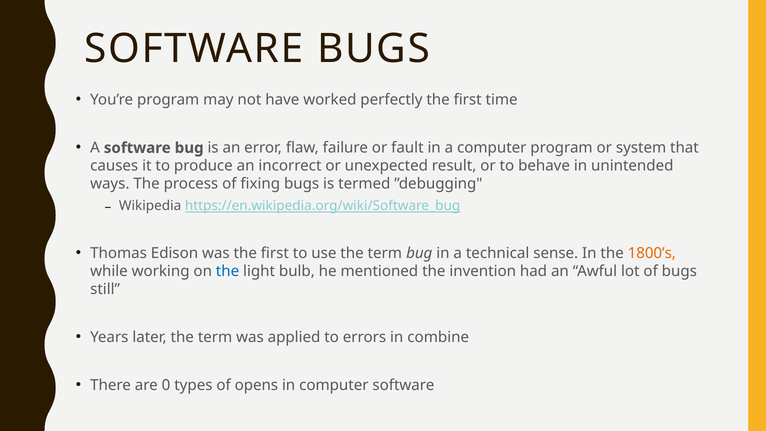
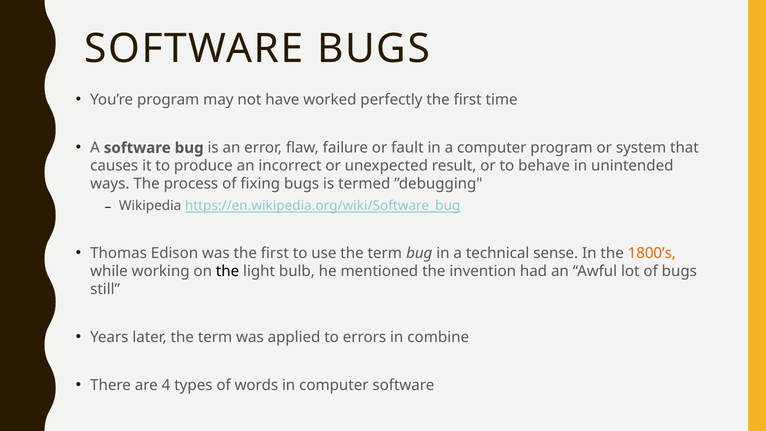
the colour: blue -> black (228, 271)
0: 0 -> 4 (166, 385)
opens: opens -> words (256, 385)
